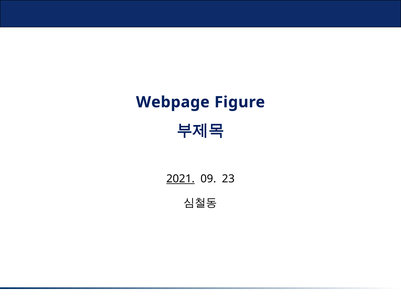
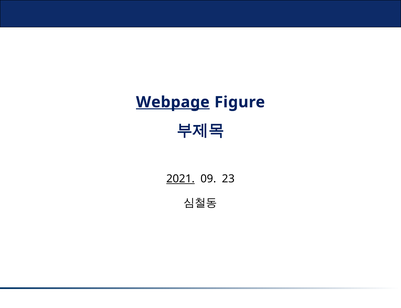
Webpage underline: none -> present (173, 102)
